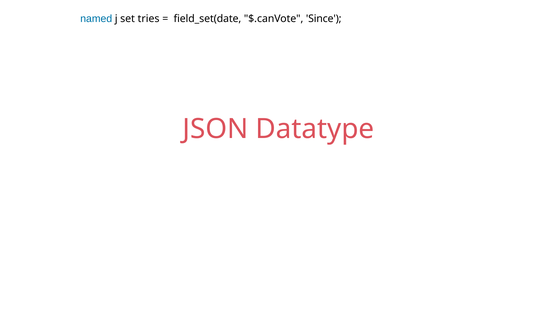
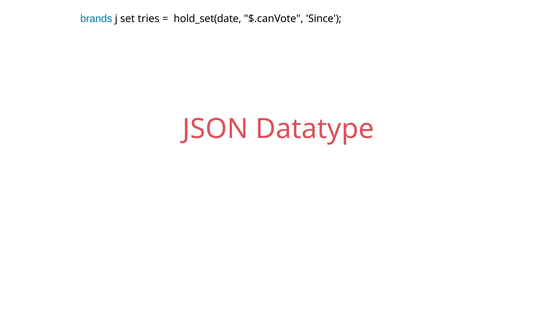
named: named -> brands (96, 19)
field_set(date: field_set(date -> hold_set(date (208, 19)
